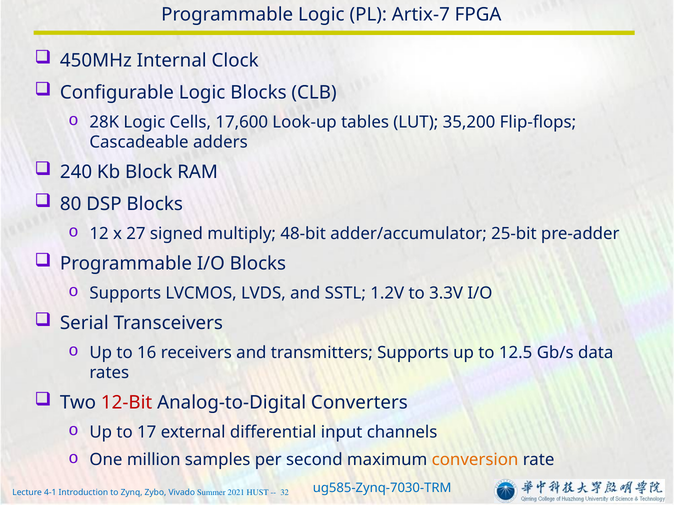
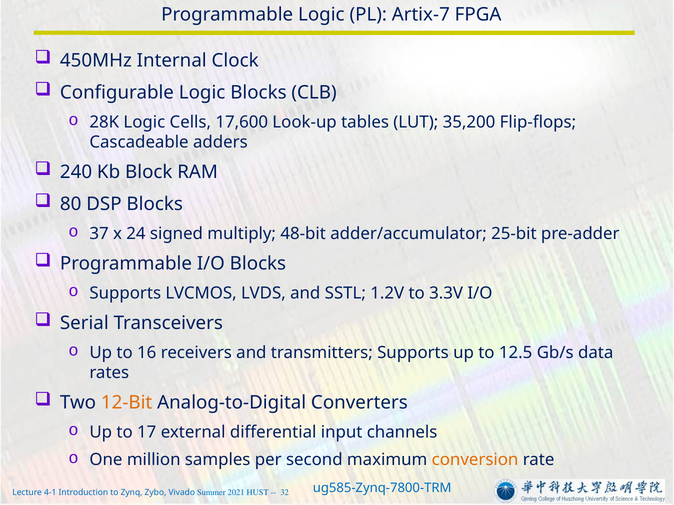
12: 12 -> 37 (99, 234)
27: 27 -> 24 (136, 234)
12-Bit colour: red -> orange (127, 403)
ug585-Zynq-7030-TRM: ug585-Zynq-7030-TRM -> ug585-Zynq-7800-TRM (382, 488)
